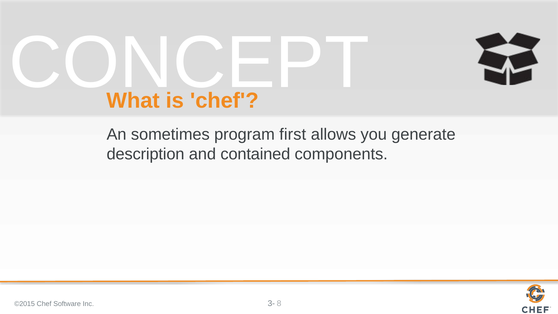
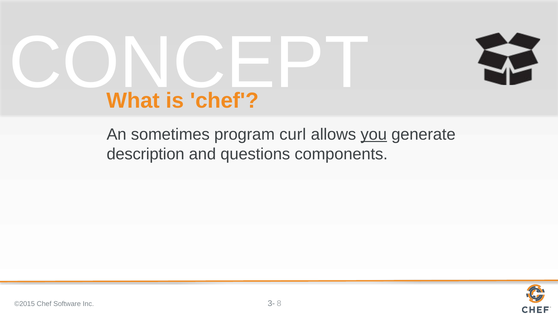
first: first -> curl (293, 134)
you underline: none -> present (374, 134)
contained: contained -> questions (255, 154)
